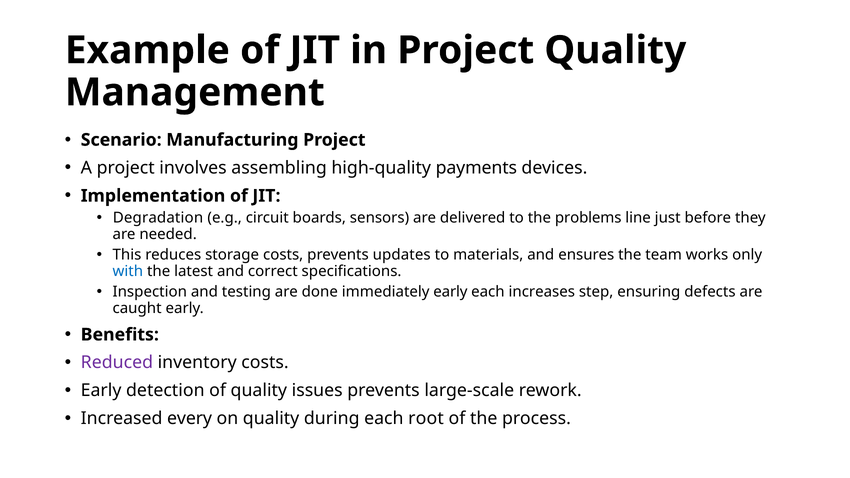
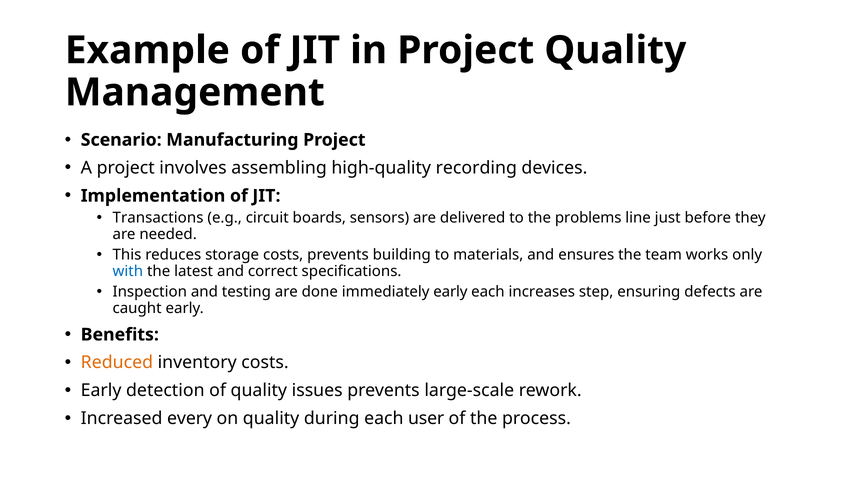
payments: payments -> recording (476, 168)
Degradation: Degradation -> Transactions (158, 218)
updates: updates -> building (402, 255)
Reduced colour: purple -> orange (117, 363)
root: root -> user (426, 419)
